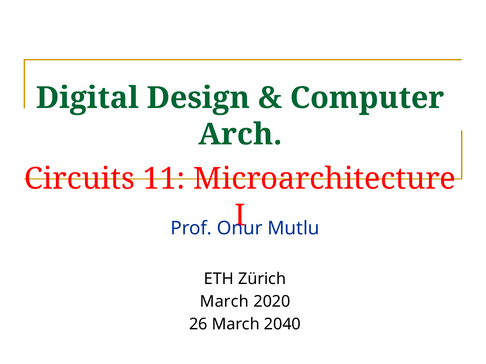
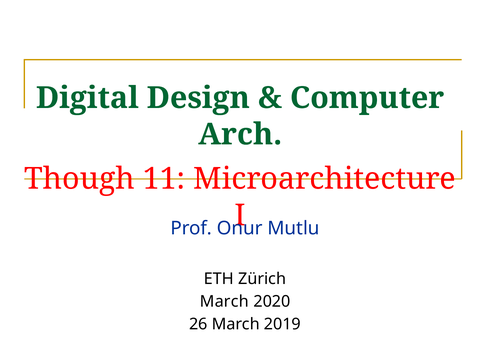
Circuits: Circuits -> Though (80, 179)
2040: 2040 -> 2019 (282, 325)
